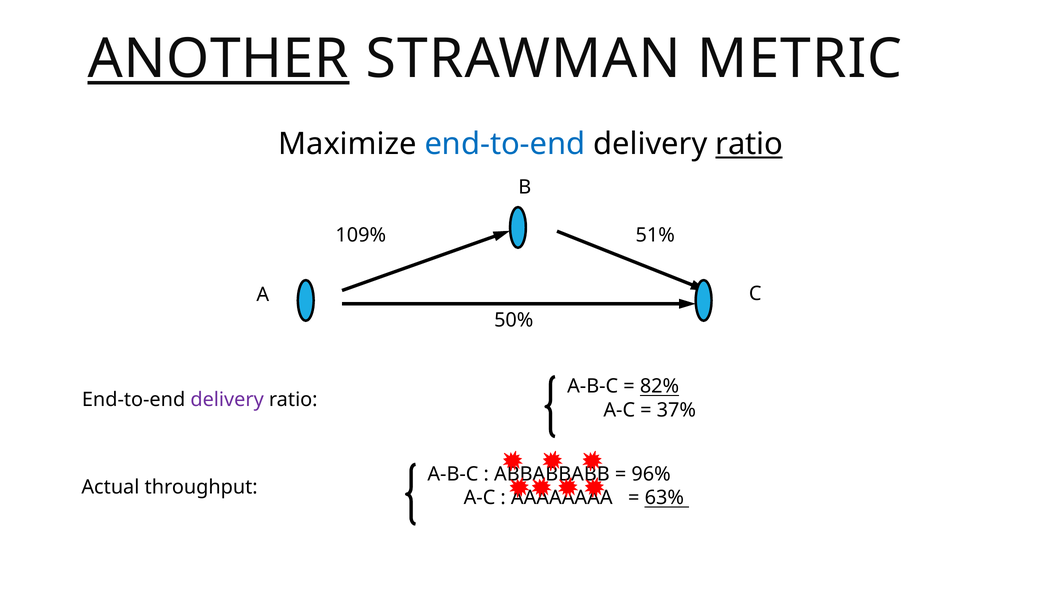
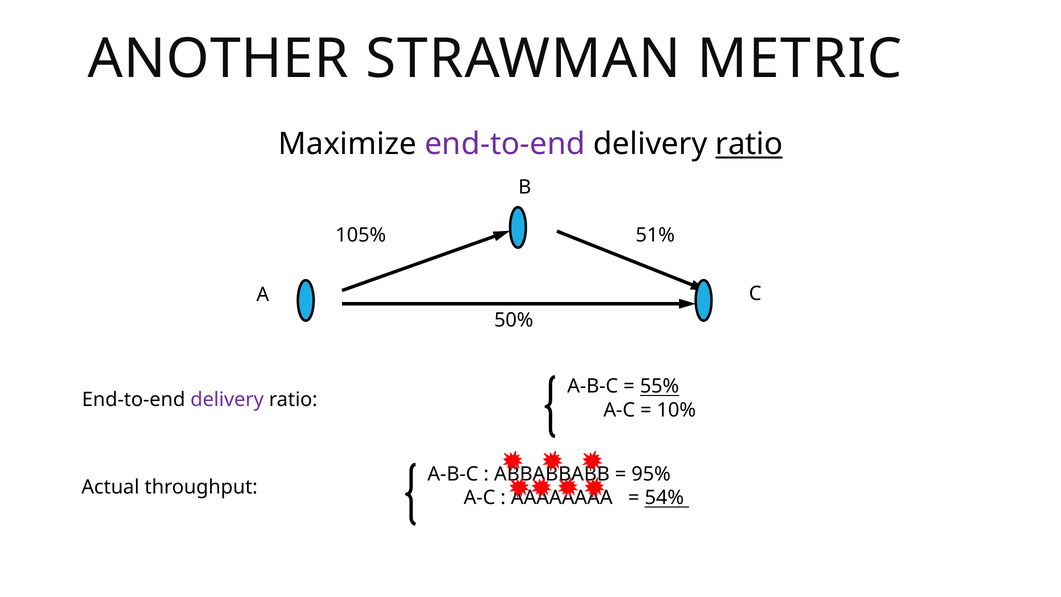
ANOTHER underline: present -> none (218, 59)
end-to-end colour: blue -> purple (505, 144)
109%: 109% -> 105% (361, 235)
82%: 82% -> 55% (659, 386)
37%: 37% -> 10% (676, 410)
96%: 96% -> 95% (651, 474)
63%: 63% -> 54% (664, 498)
